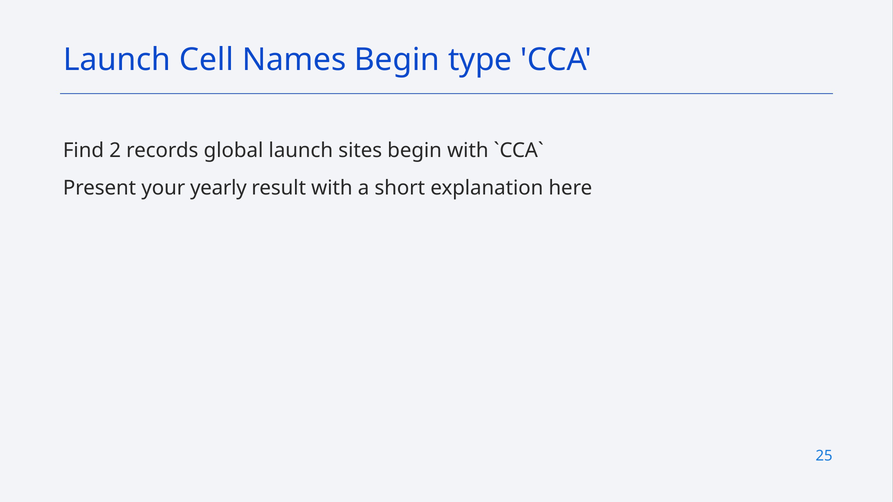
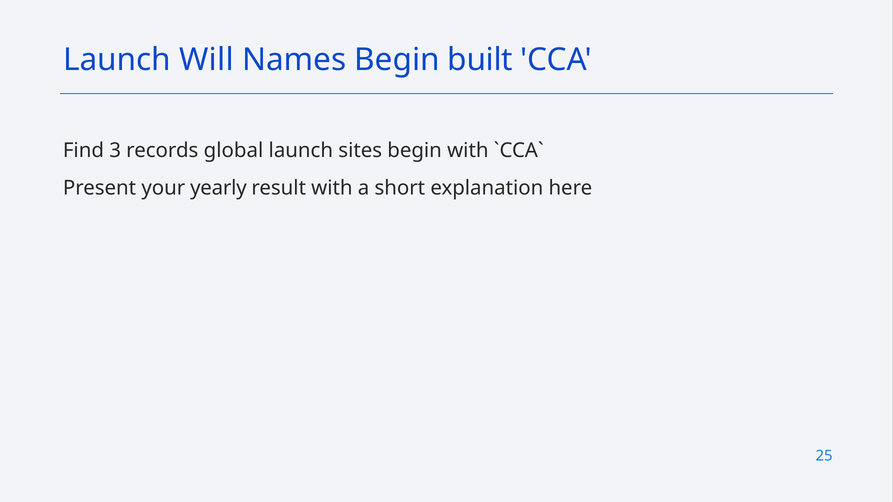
Cell: Cell -> Will (206, 60)
type: type -> built (480, 60)
2: 2 -> 3 (115, 151)
